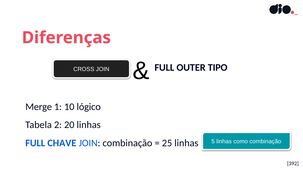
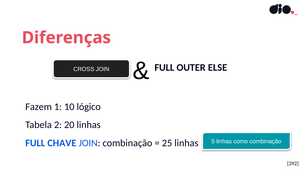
TIPO: TIPO -> ELSE (218, 68)
Merge: Merge -> Fazem (39, 107)
